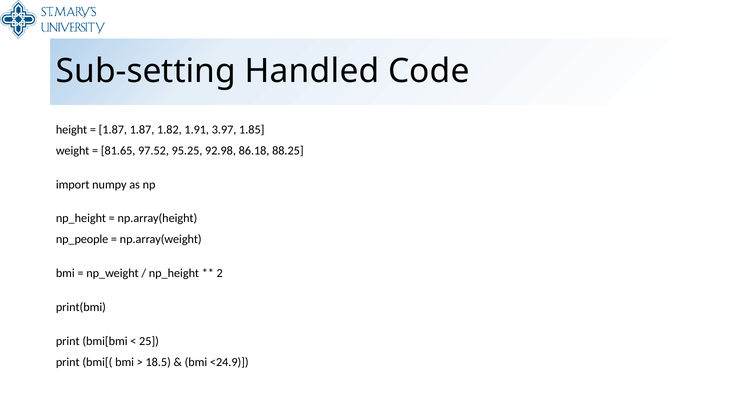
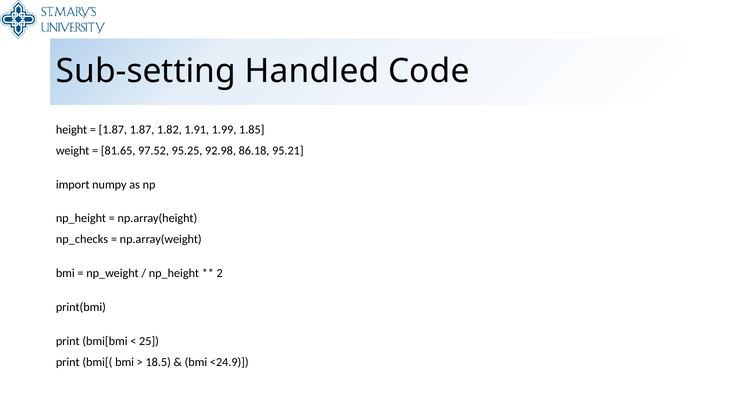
3.97: 3.97 -> 1.99 (224, 130)
88.25: 88.25 -> 95.21 (288, 151)
np_people: np_people -> np_checks (82, 239)
